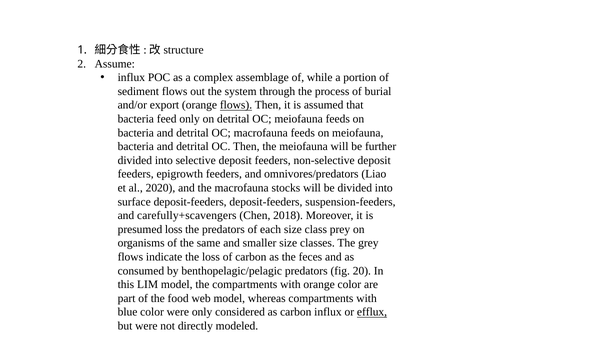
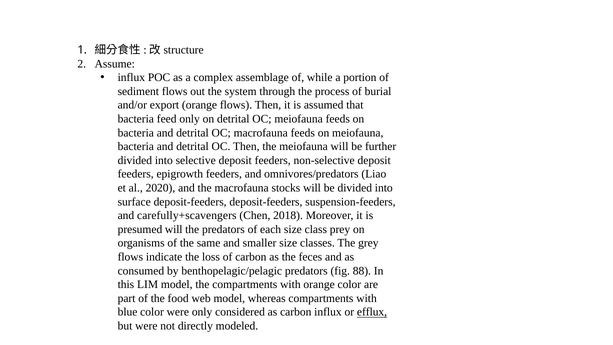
flows underline: present -> none (236, 105)
presumed loss: loss -> will (174, 229)
20: 20 -> 88 (362, 271)
